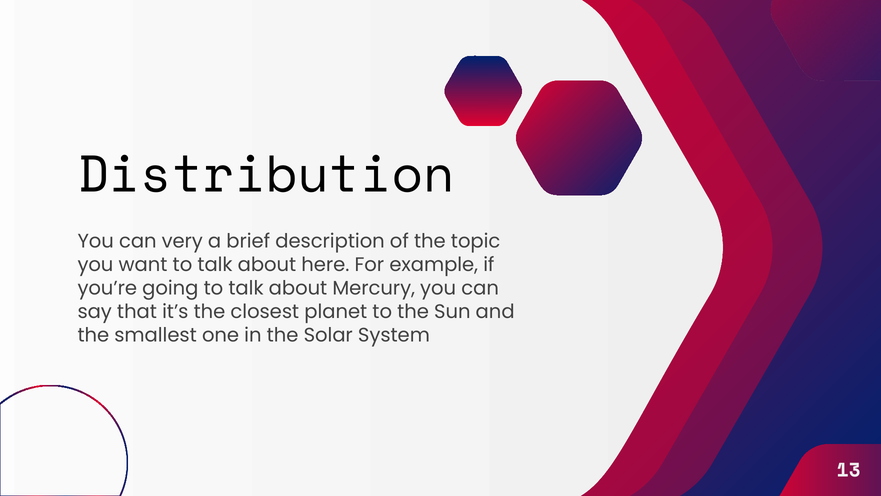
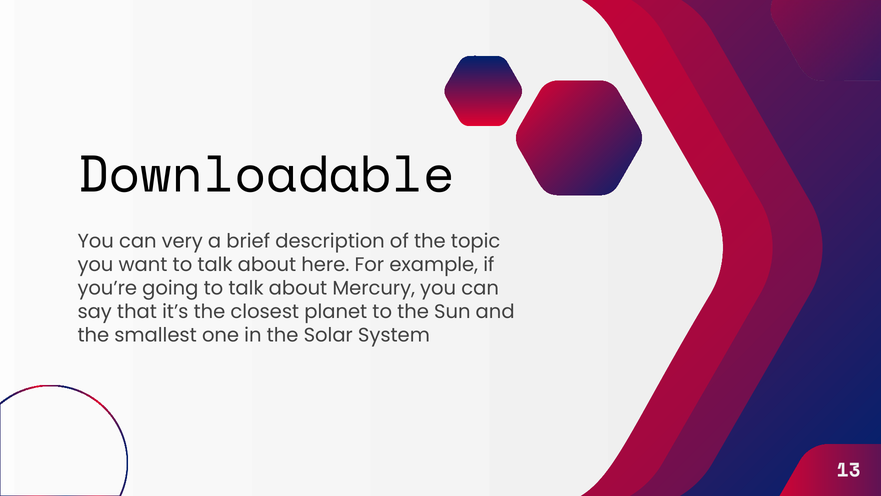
Distribution: Distribution -> Downloadable (266, 174)
